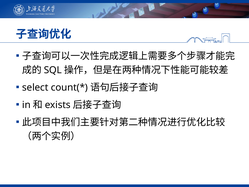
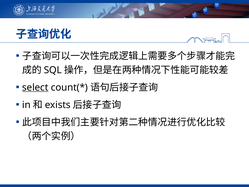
select underline: none -> present (35, 87)
